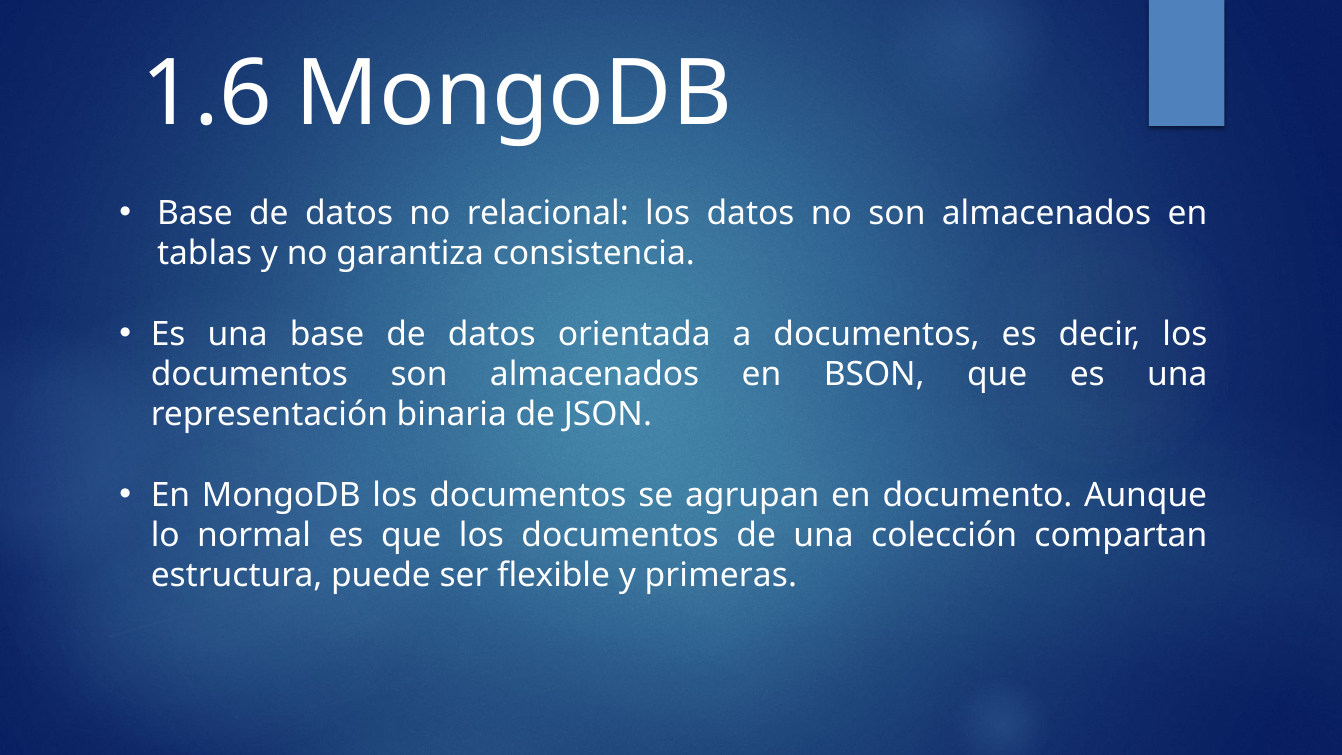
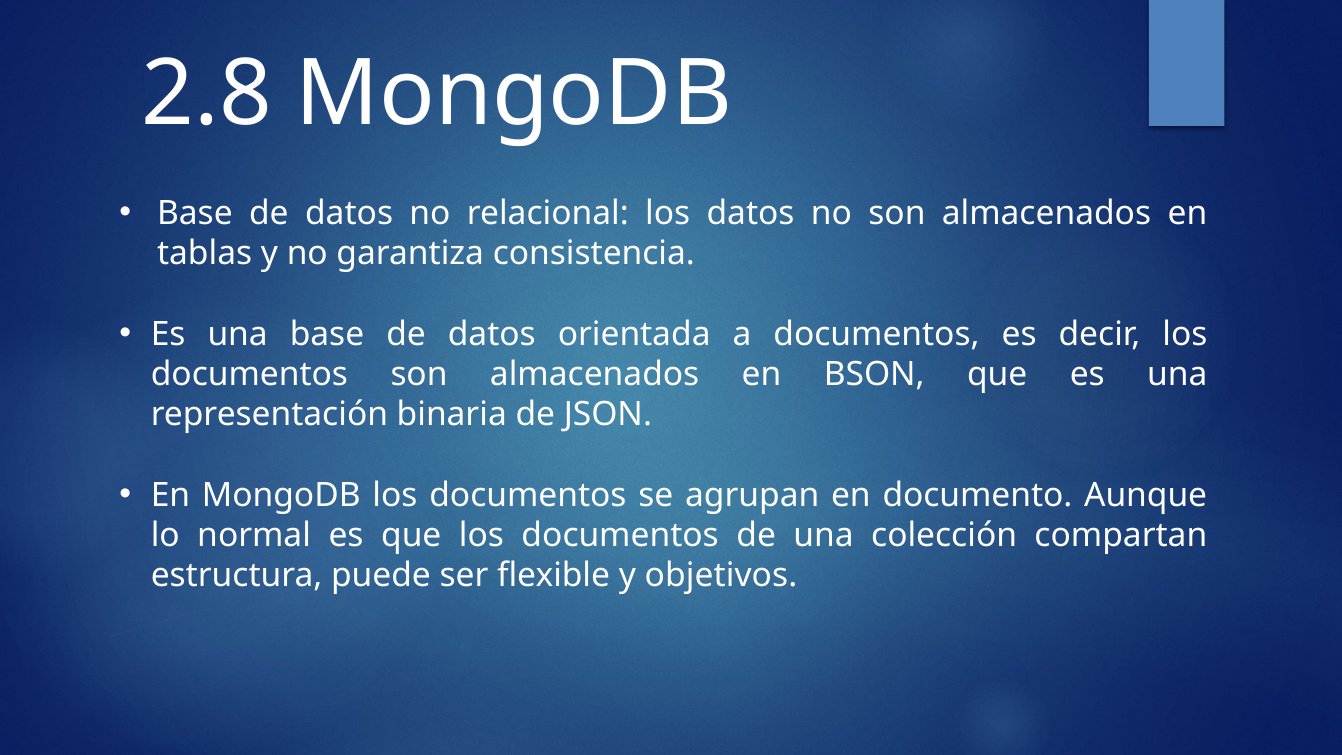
1.6: 1.6 -> 2.8 (207, 94)
primeras: primeras -> objetivos (721, 576)
